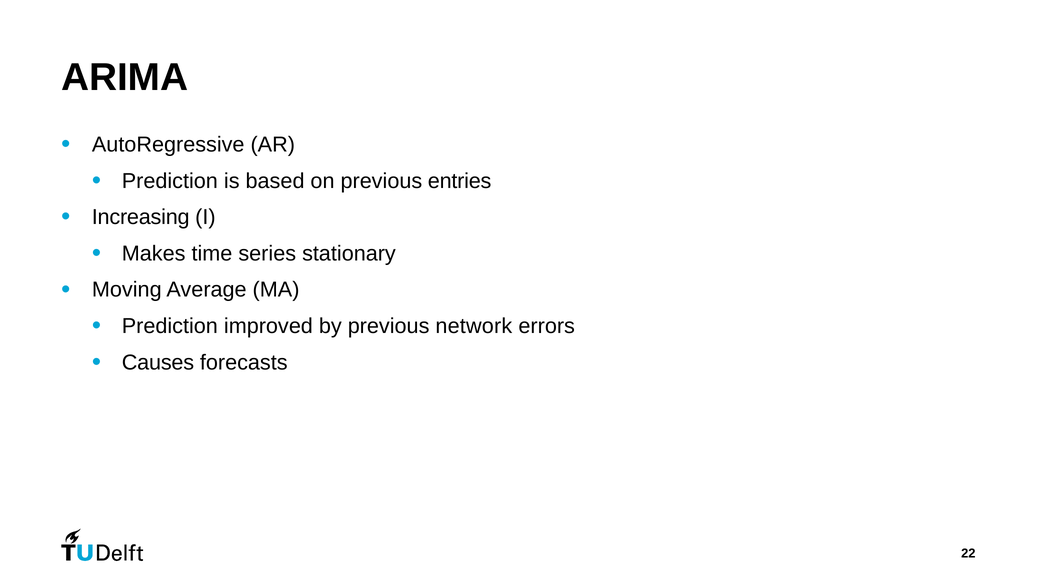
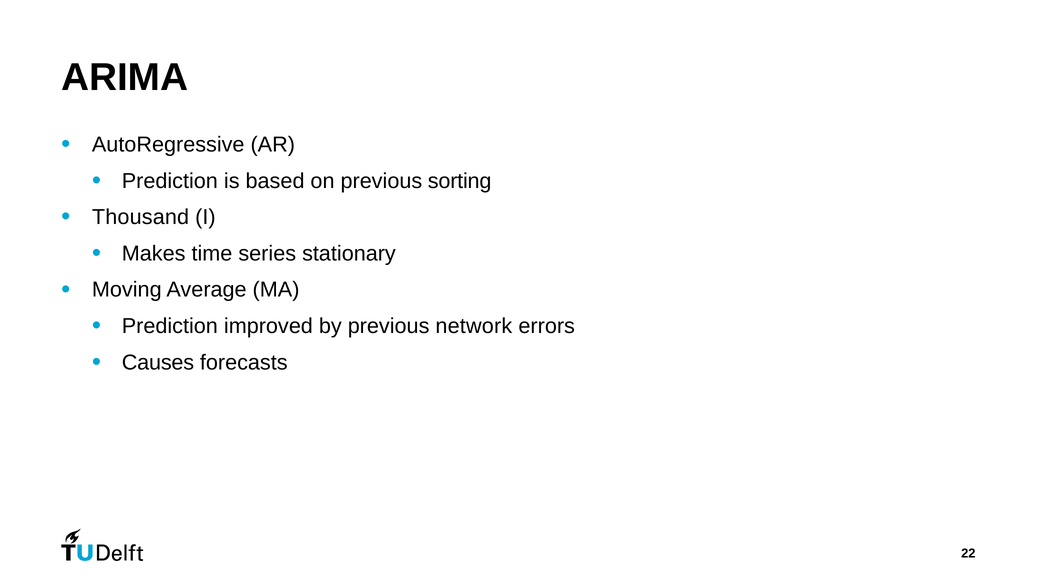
entries: entries -> sorting (460, 181)
Increasing: Increasing -> Thousand (141, 217)
